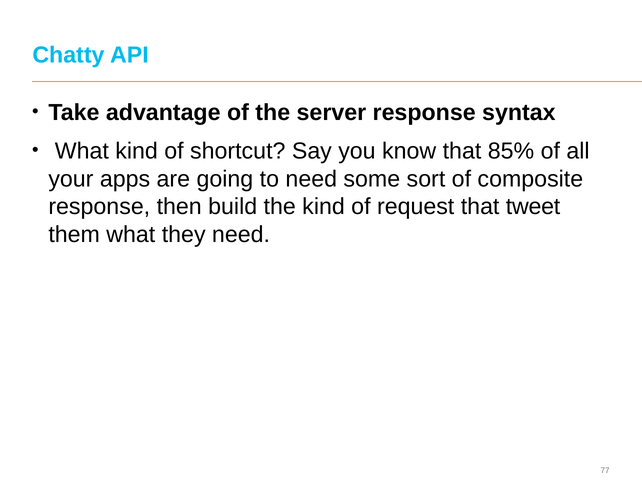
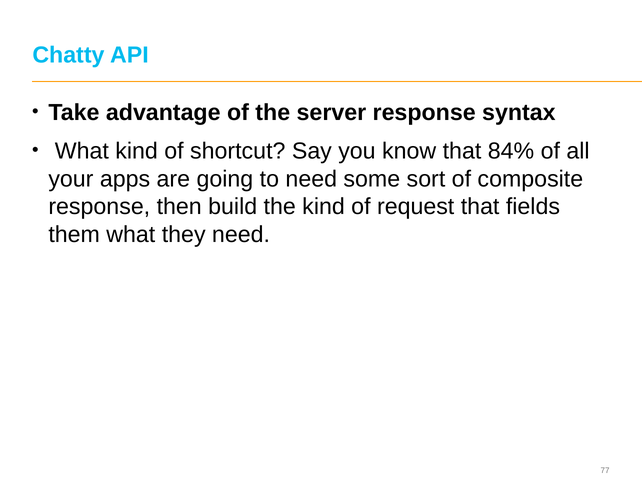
85%: 85% -> 84% (511, 151)
tweet: tweet -> fields (533, 207)
